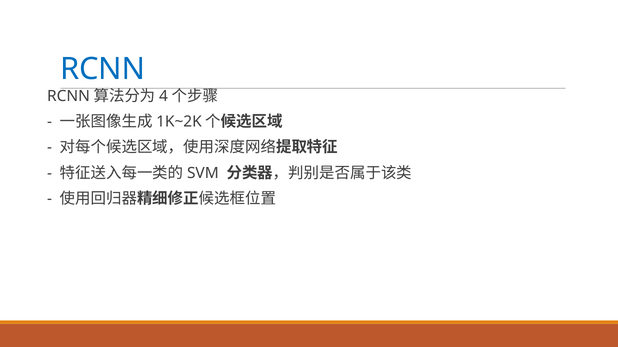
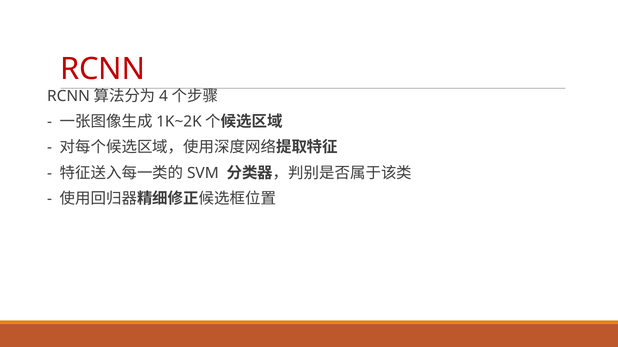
RCNN colour: blue -> red (103, 69)
